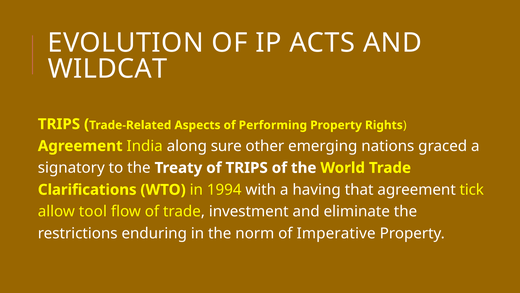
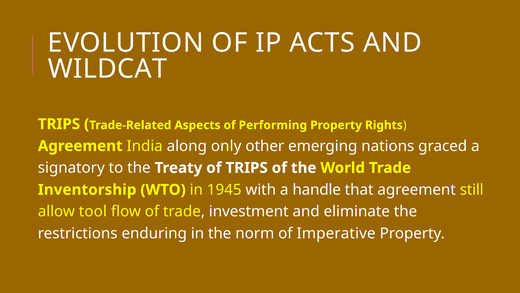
sure: sure -> only (226, 146)
Clarifications: Clarifications -> Inventorship (87, 189)
1994: 1994 -> 1945 (224, 189)
having: having -> handle (317, 189)
tick: tick -> still (472, 189)
